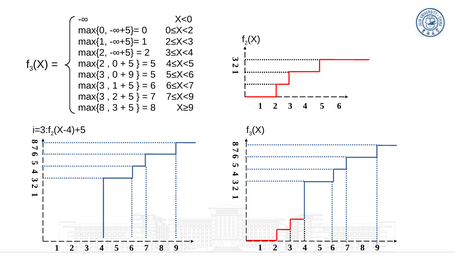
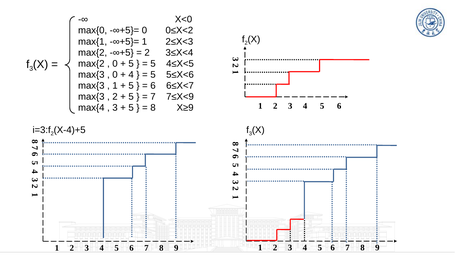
9: 9 -> 4 (131, 75)
max{8: max{8 -> max{4 (91, 108)
